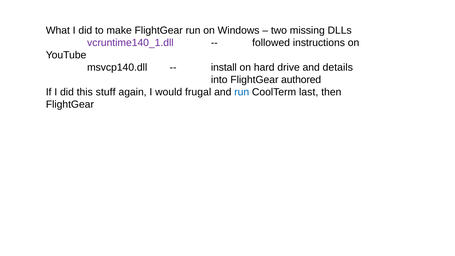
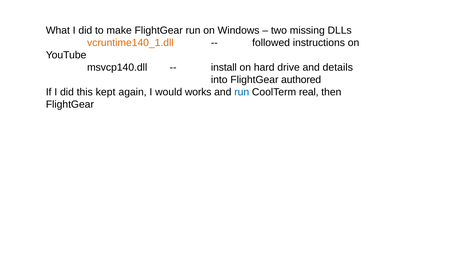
vcruntime140_1.dll colour: purple -> orange (130, 43)
stuff: stuff -> kept (106, 92)
frugal: frugal -> works (198, 92)
last: last -> real (309, 92)
